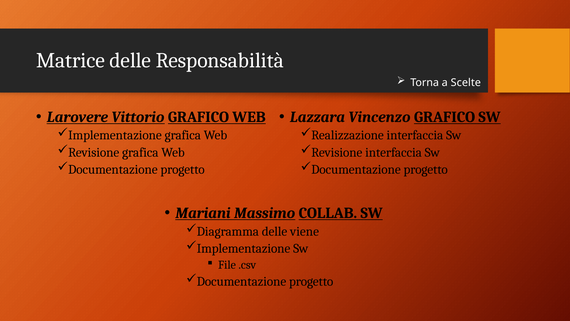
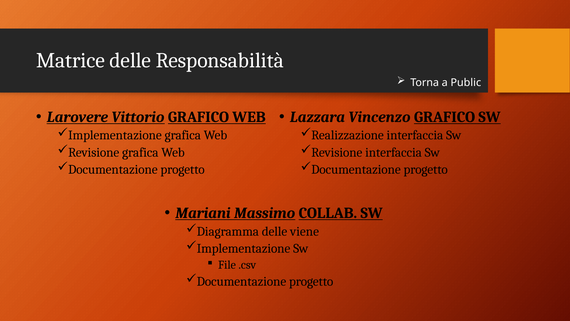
Scelte: Scelte -> Public (466, 82)
